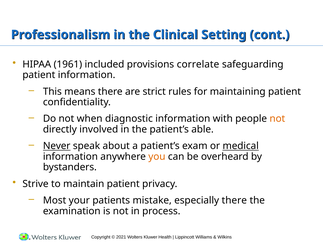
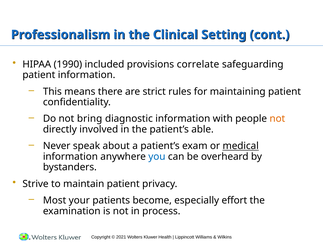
1961: 1961 -> 1990 (68, 64)
when: when -> bring (90, 119)
Never underline: present -> none (57, 146)
you colour: orange -> blue (157, 157)
mistake: mistake -> become (152, 201)
especially there: there -> effort (234, 201)
